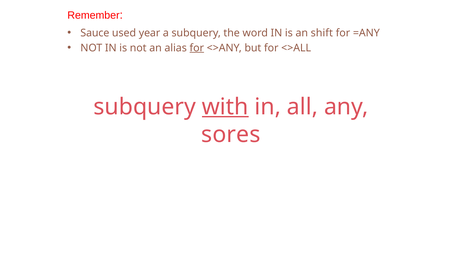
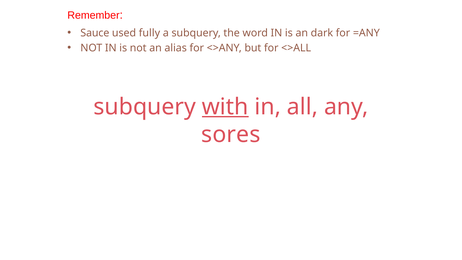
year: year -> fully (149, 33)
shift: shift -> dark (322, 33)
for underline: present -> none (197, 48)
